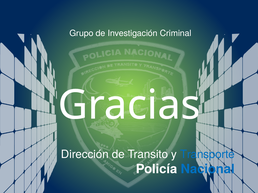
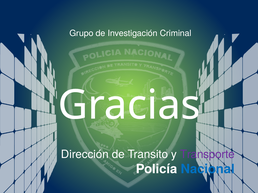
Transporte colour: blue -> purple (207, 155)
